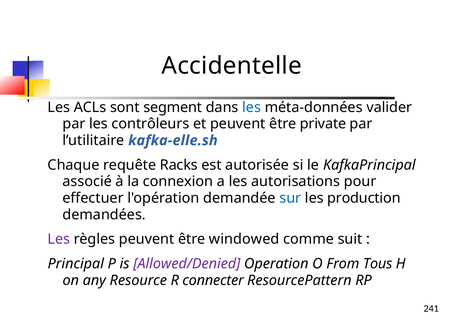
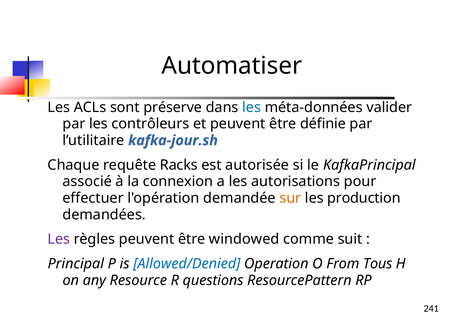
Accidentelle: Accidentelle -> Automatiser (232, 66)
segment: segment -> préserve (173, 107)
private: private -> définie (323, 124)
kafka-elle.sh: kafka-elle.sh -> kafka-jour.sh (173, 140)
sur colour: blue -> orange (290, 198)
Allowed/Denied colour: purple -> blue (187, 263)
connecter: connecter -> questions (213, 280)
